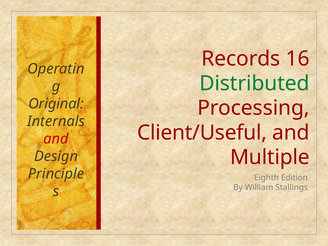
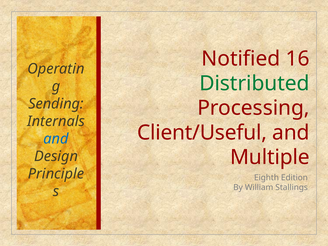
Records: Records -> Notified (241, 59)
Original: Original -> Sending (56, 104)
and colour: red -> blue (56, 139)
